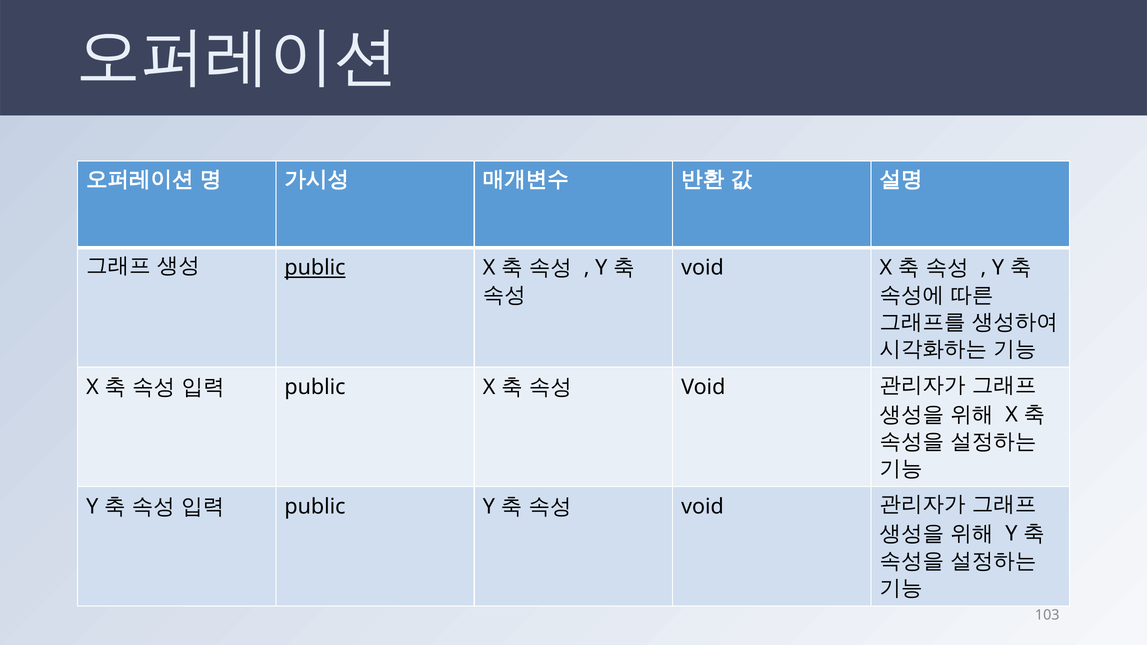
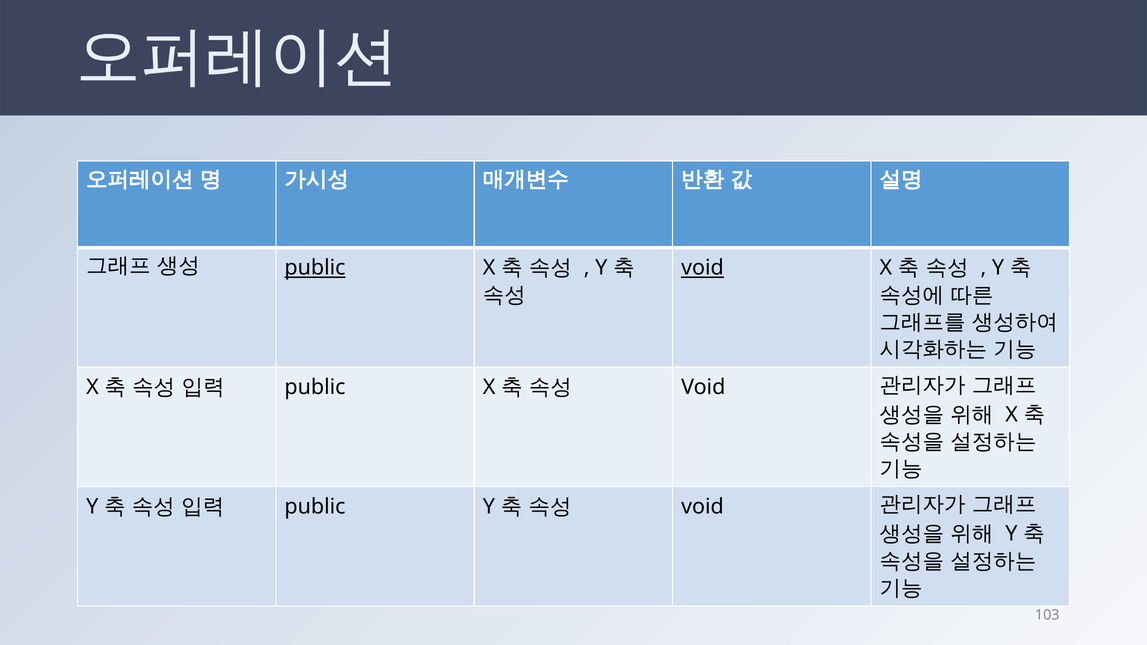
void underline: none -> present (703, 268)
